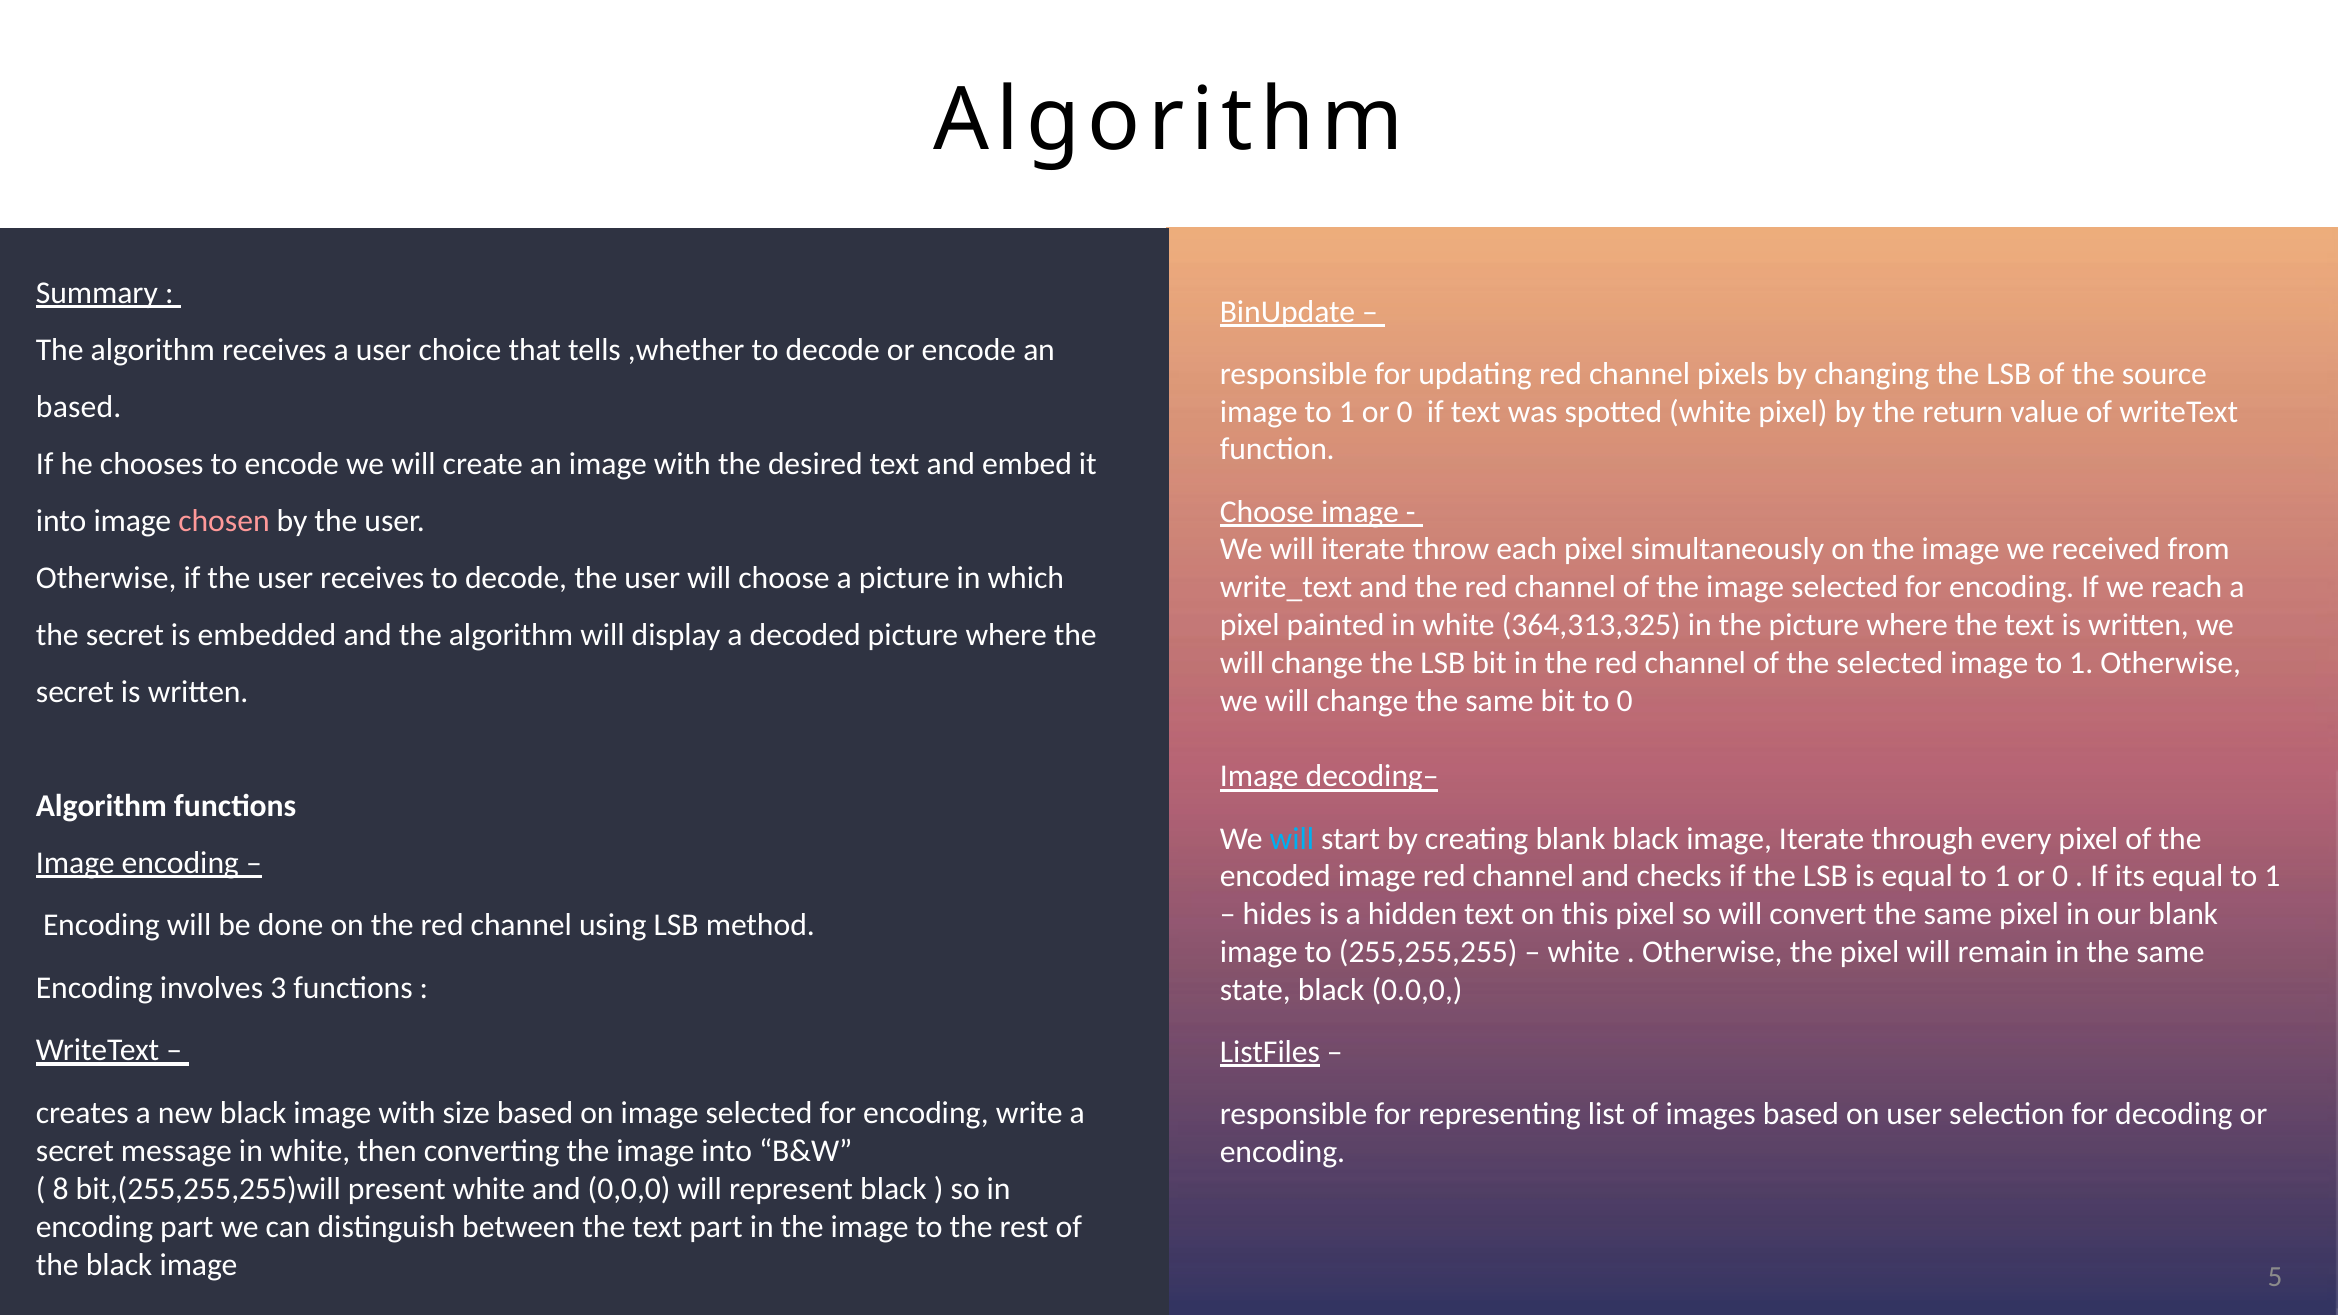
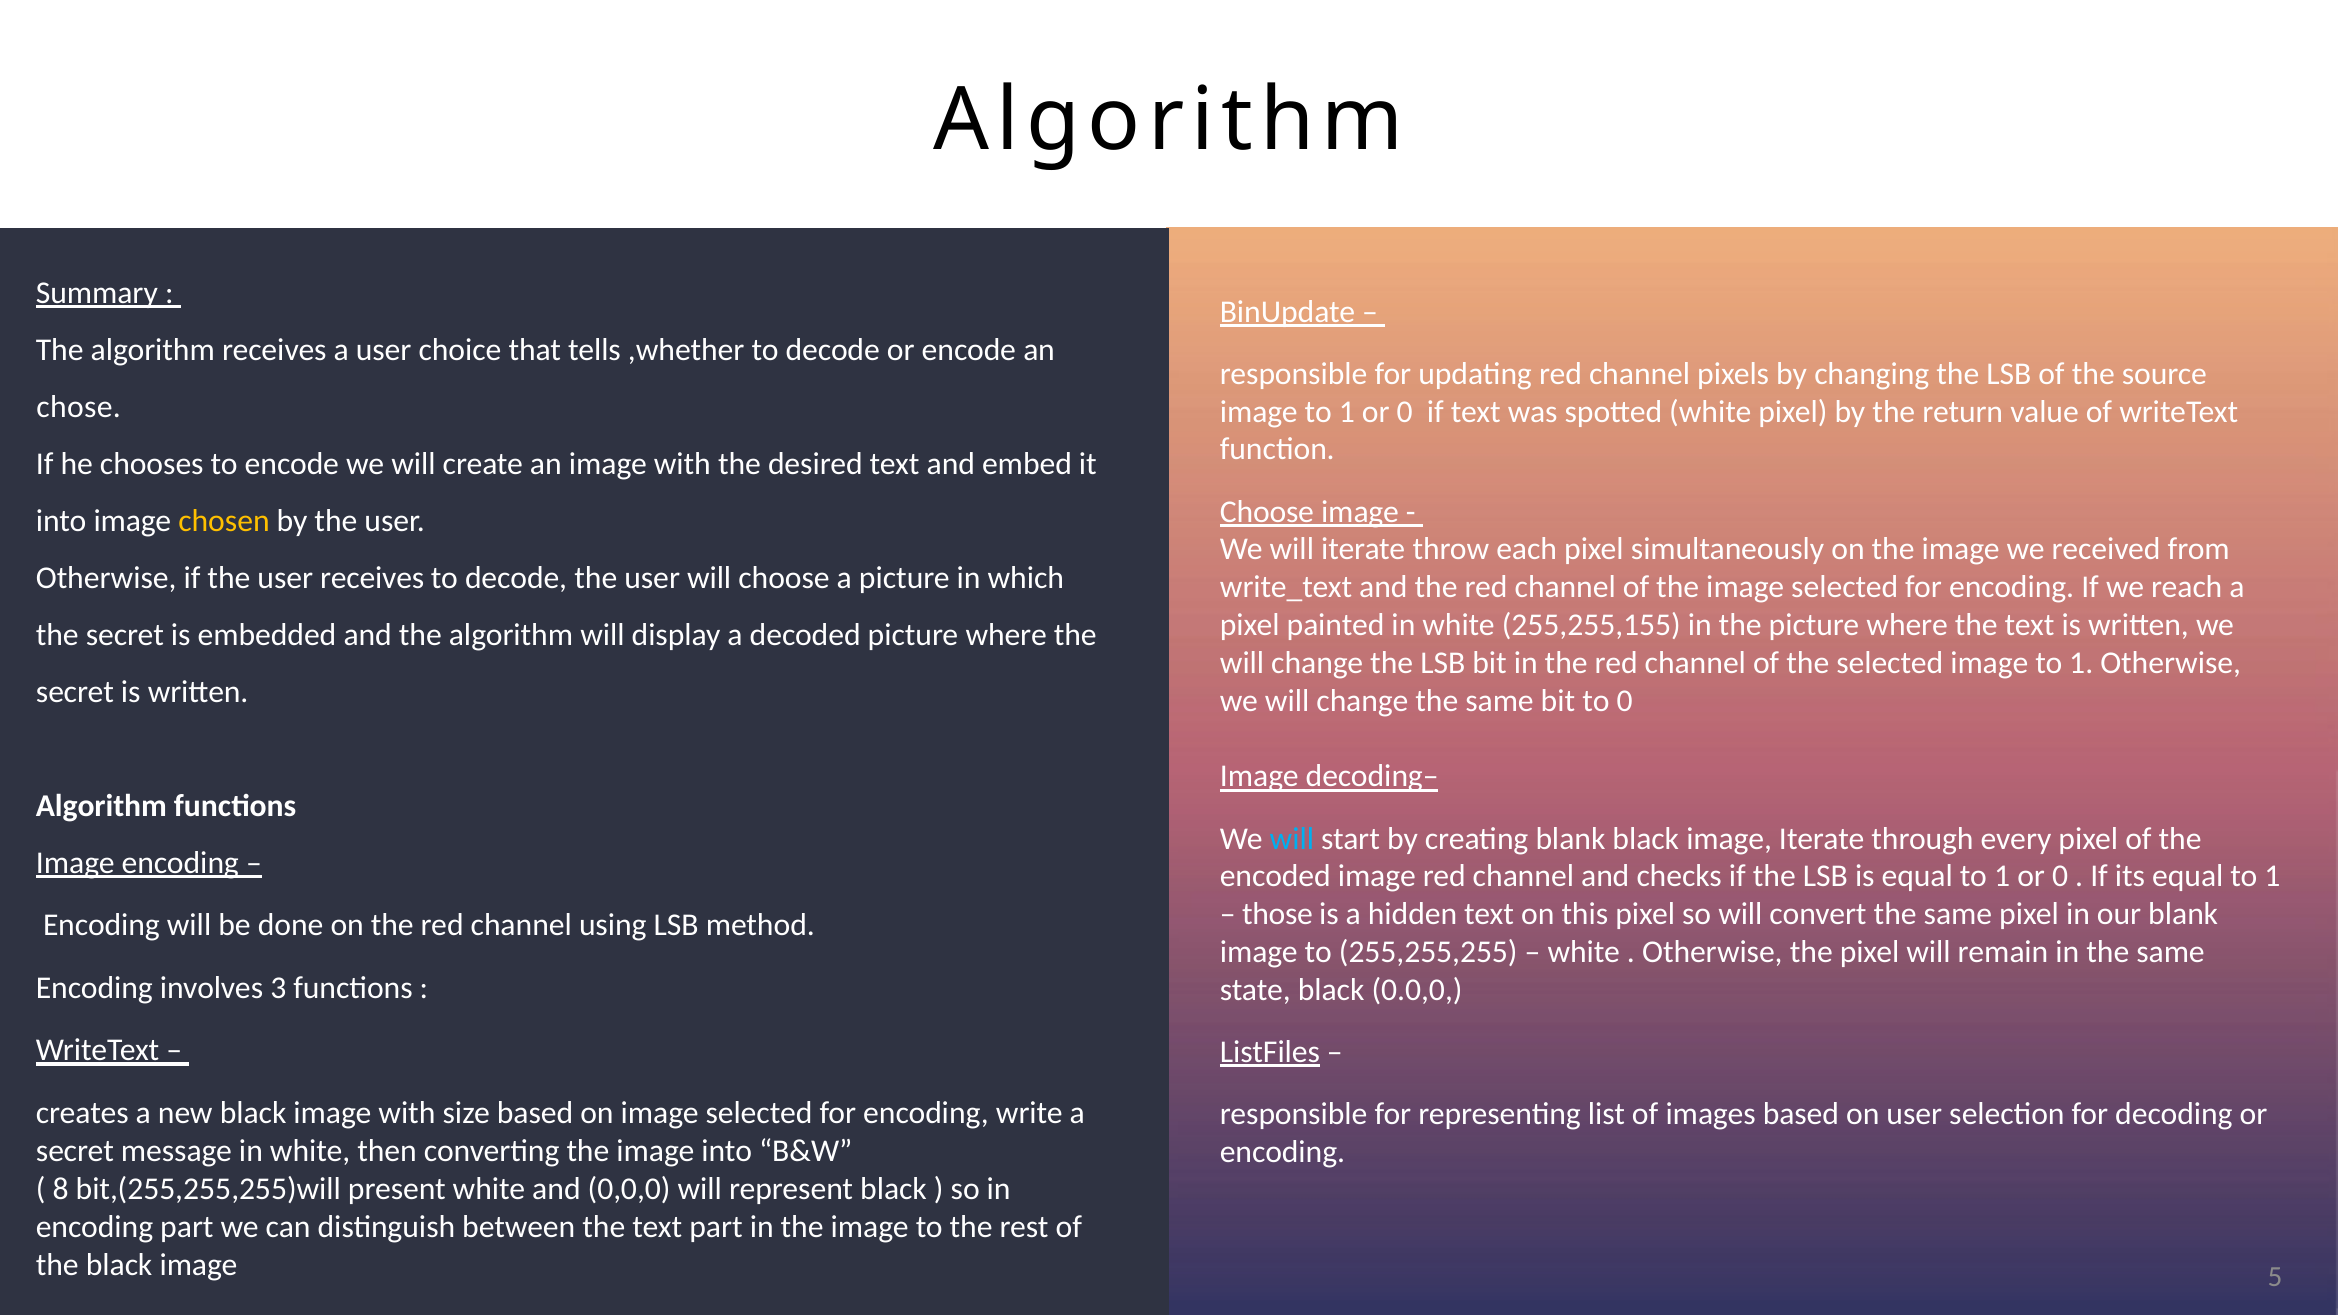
based: based -> chose (79, 407)
chosen colour: pink -> yellow (224, 521)
364,313,325: 364,313,325 -> 255,255,155 (1591, 625)
hides: hides -> those (1278, 914)
